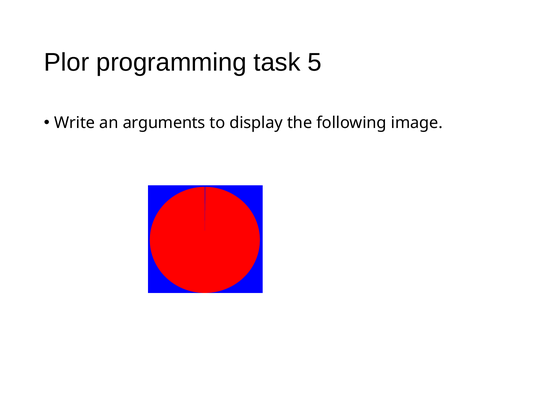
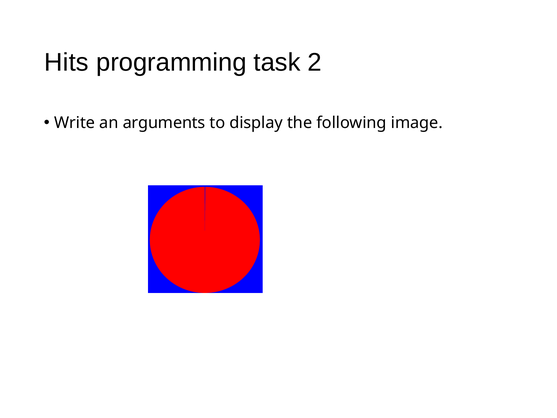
Plor: Plor -> Hits (66, 62)
5: 5 -> 2 (315, 62)
